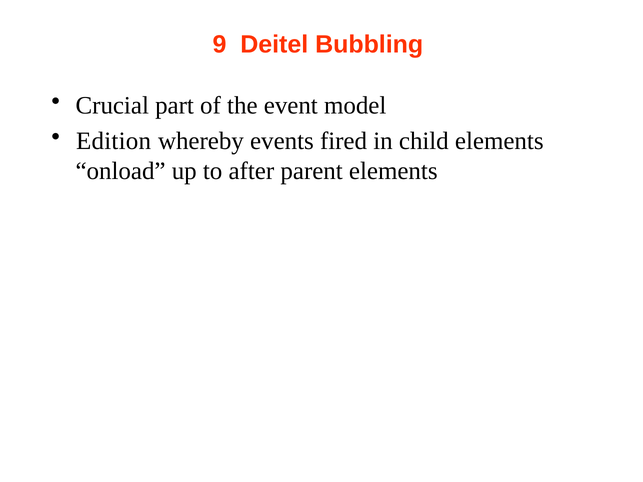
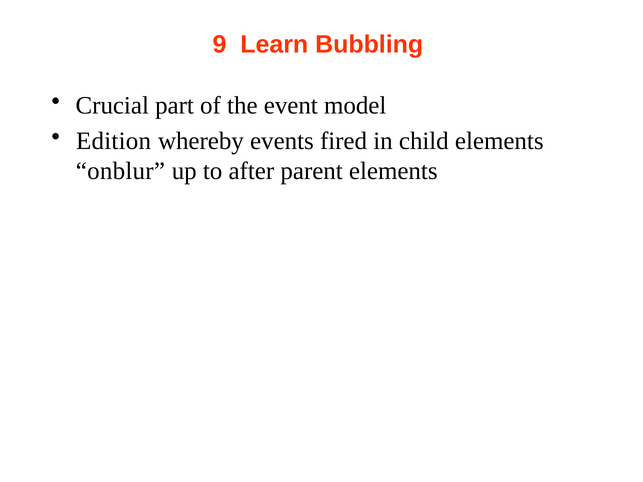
Deitel: Deitel -> Learn (274, 45)
onload: onload -> onblur (120, 171)
